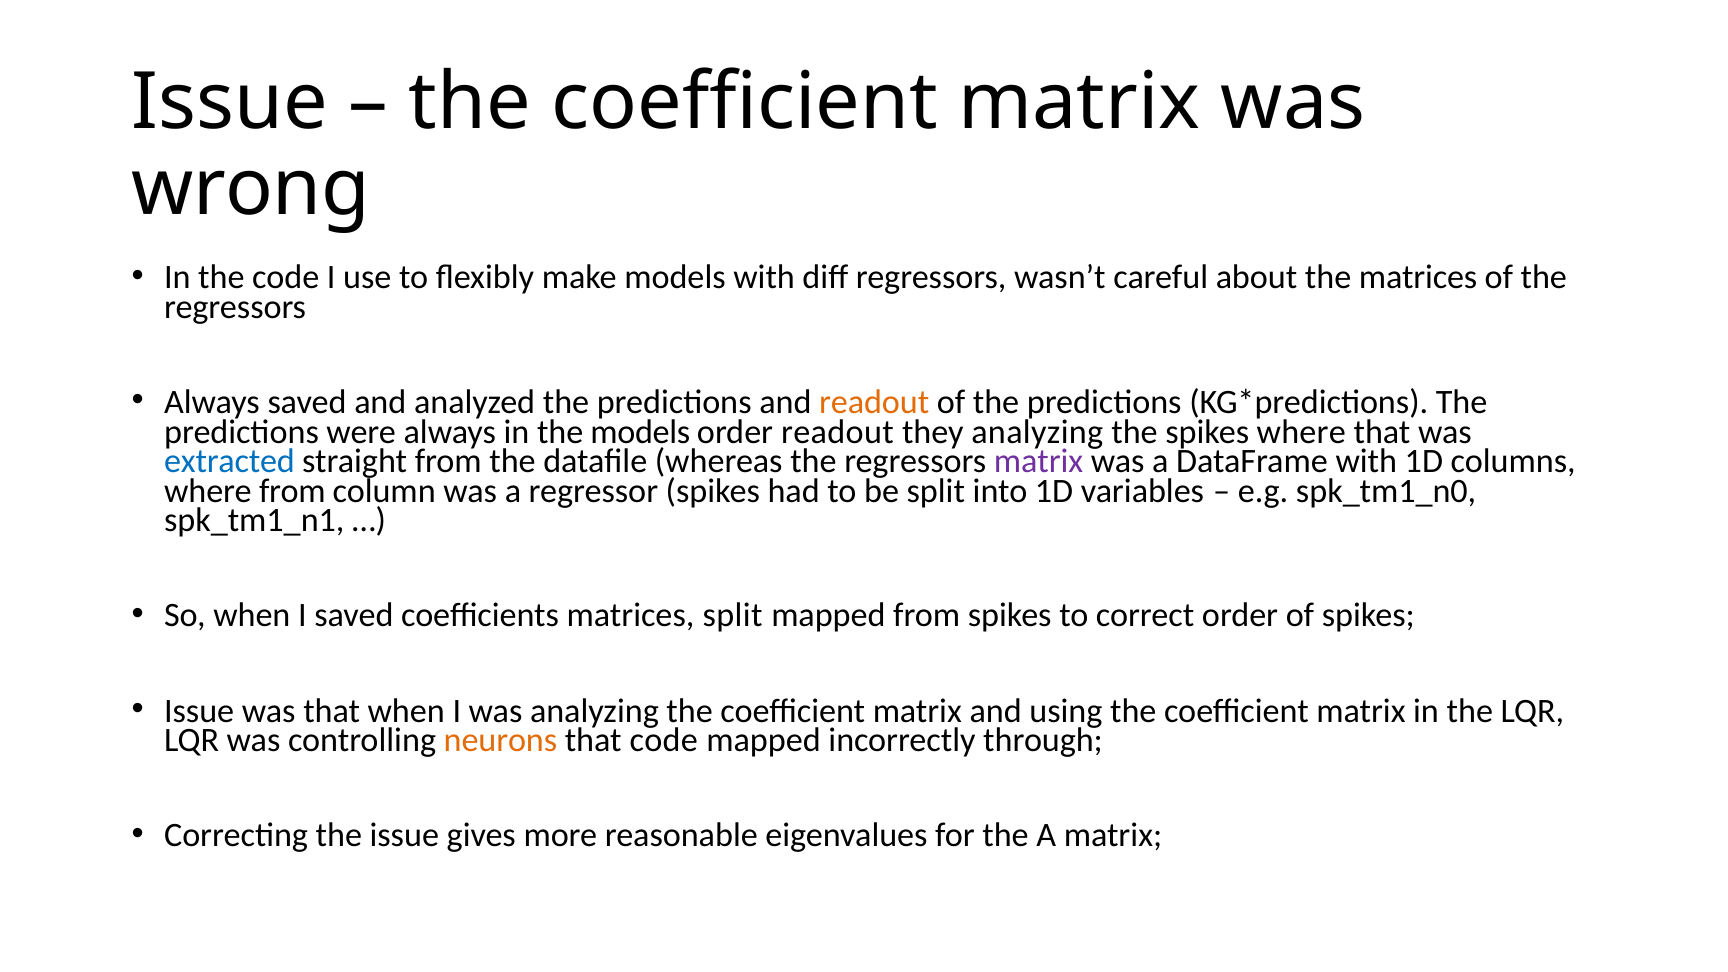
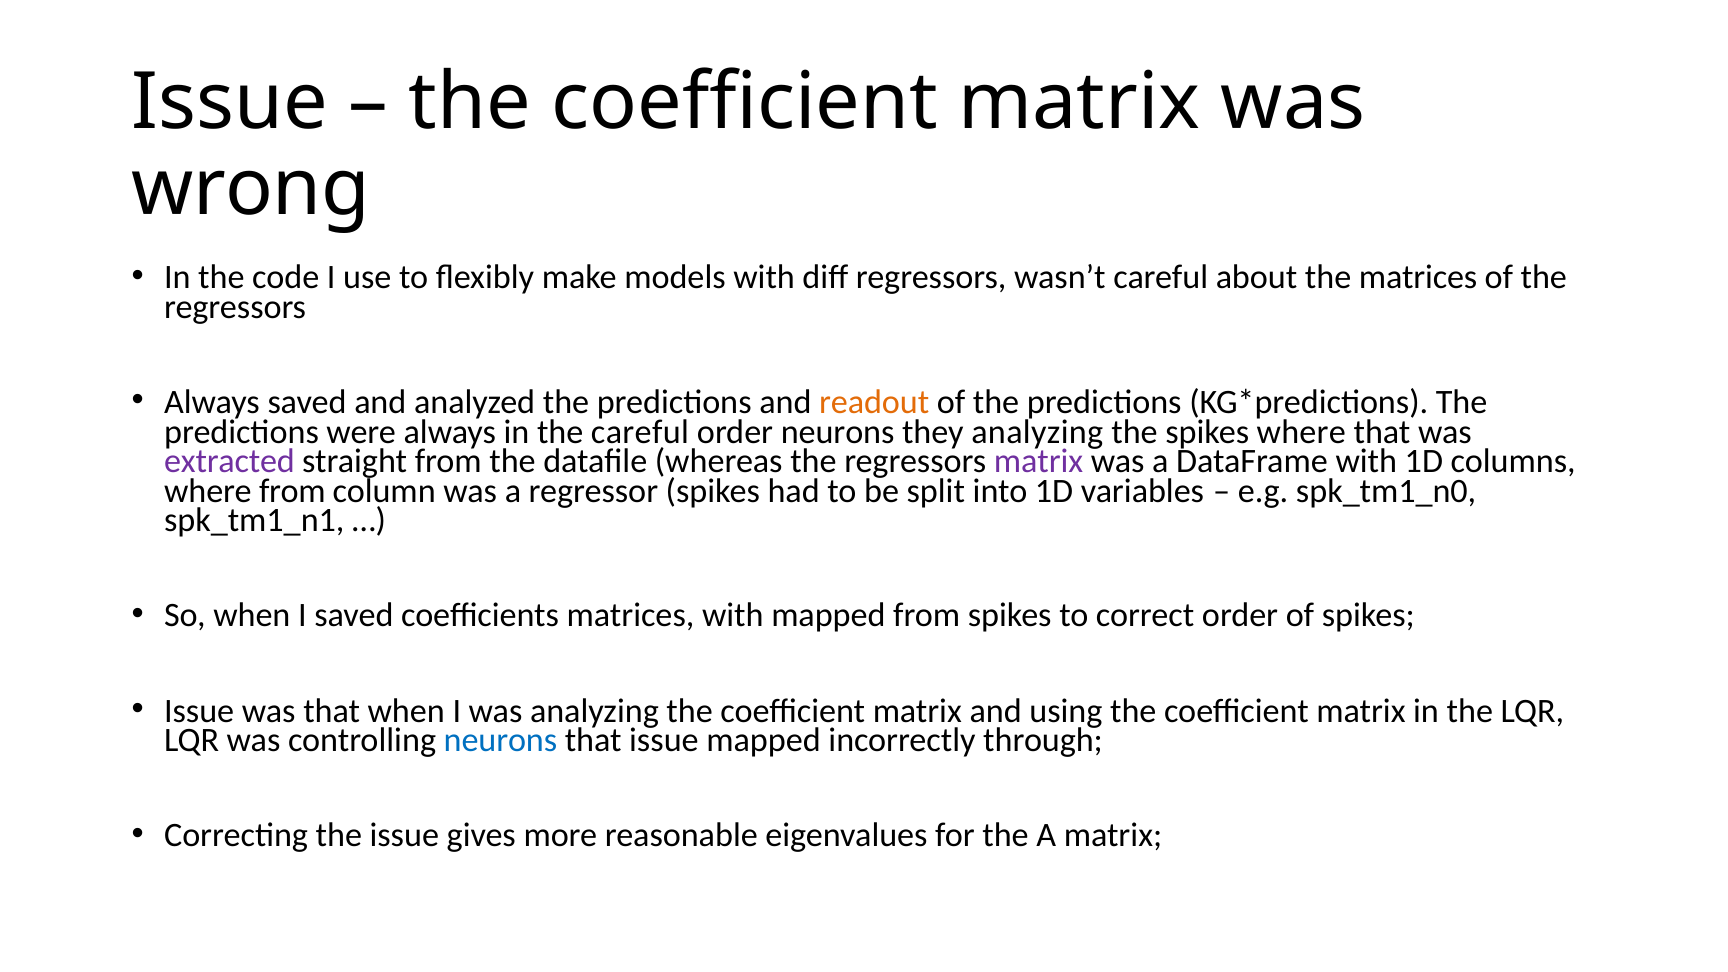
the models: models -> careful (640, 432)
order readout: readout -> neurons (838, 432)
extracted colour: blue -> purple (229, 461)
matrices split: split -> with (733, 616)
neurons colour: orange -> blue (500, 740)
that code: code -> issue (664, 740)
